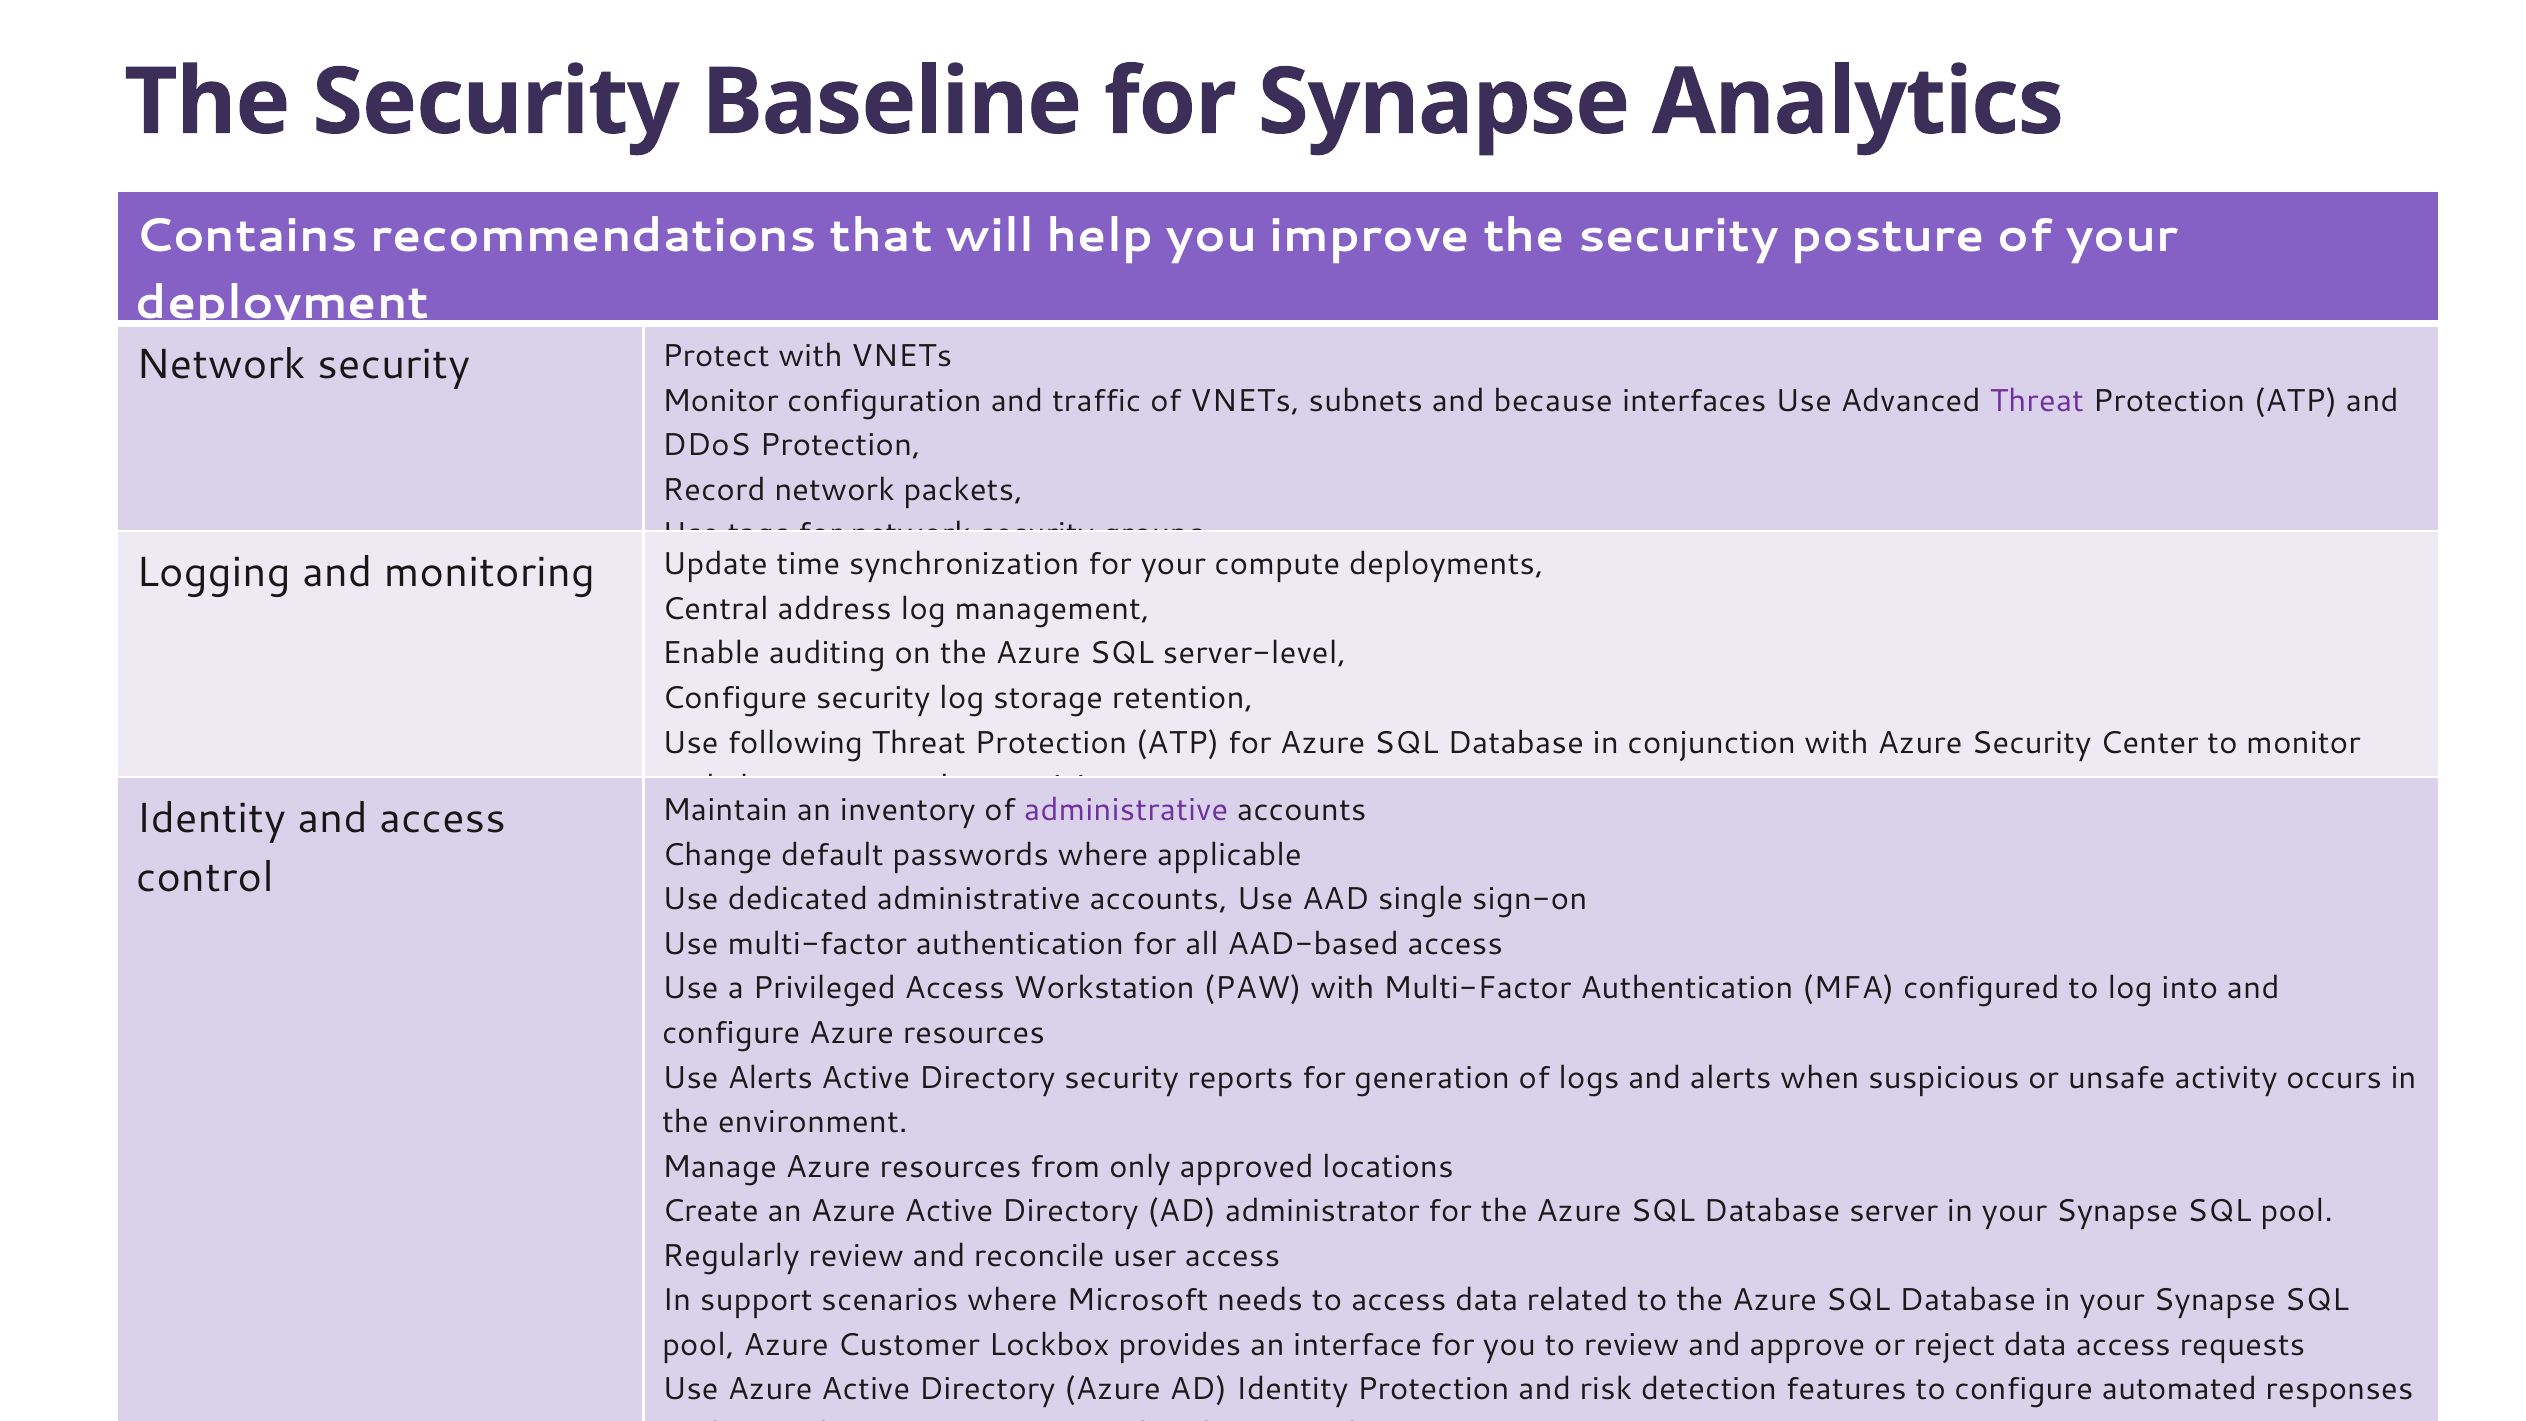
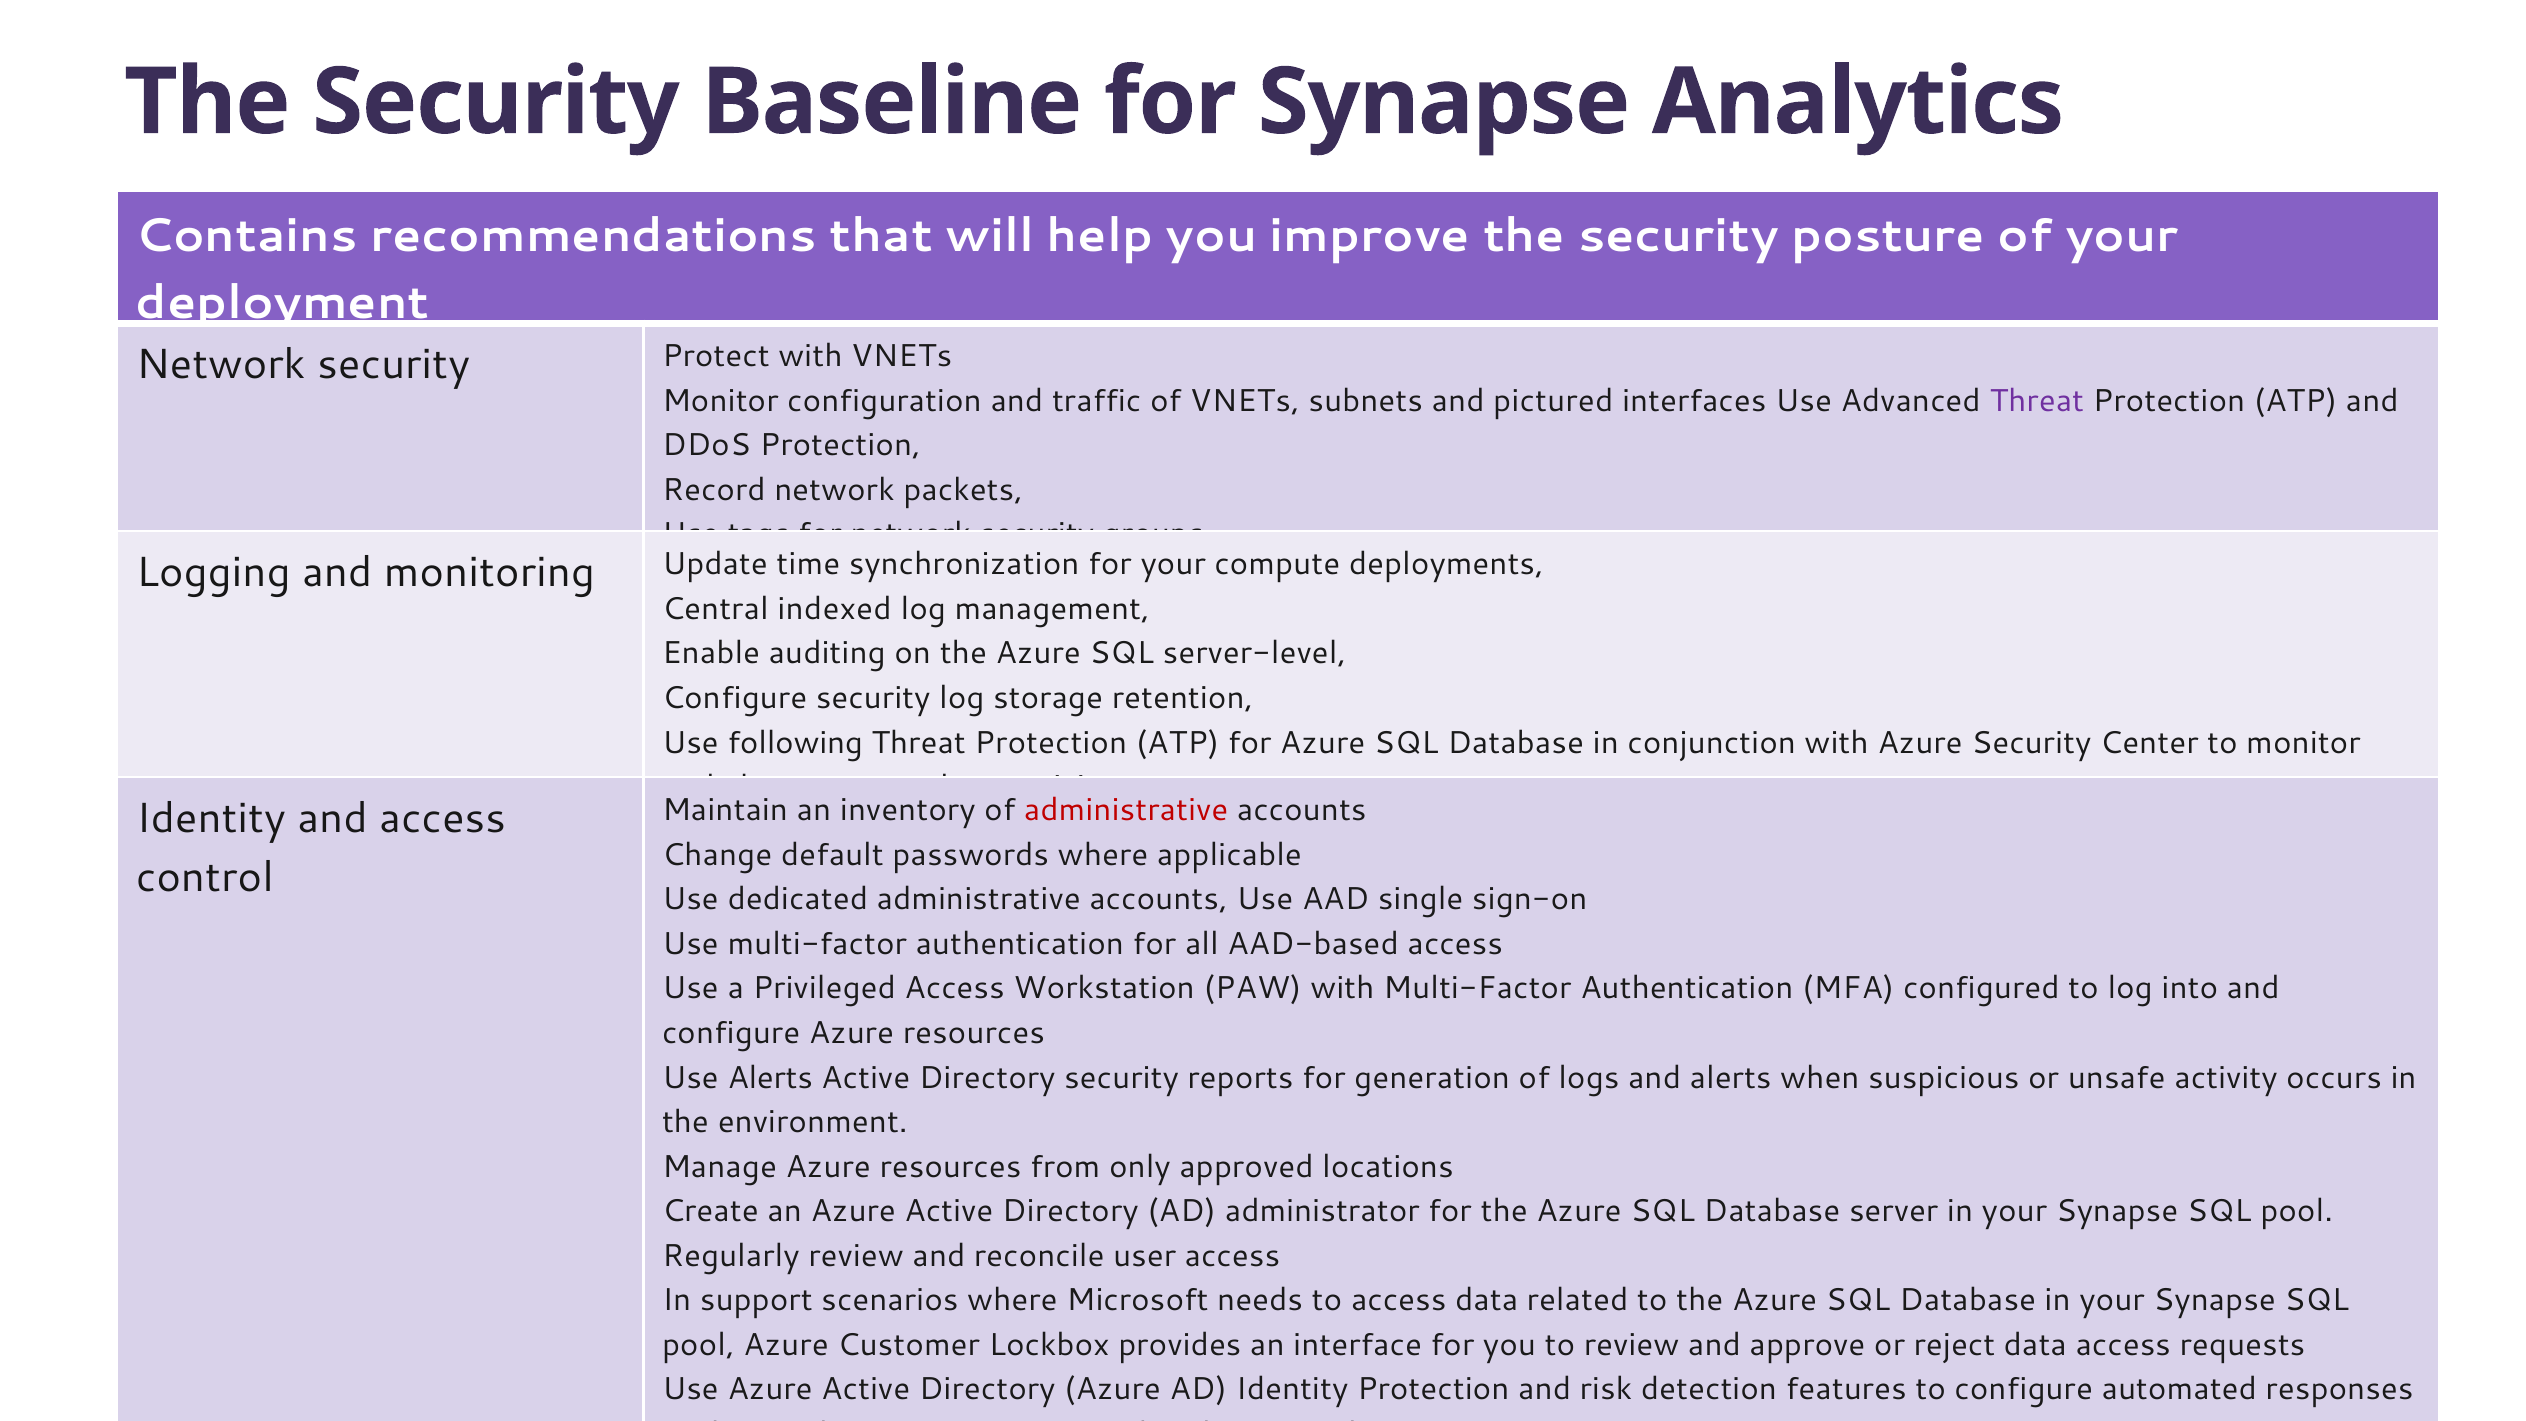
because: because -> pictured (1553, 401)
address: address -> indexed (834, 609)
administrative colour: purple -> red (1126, 810)
